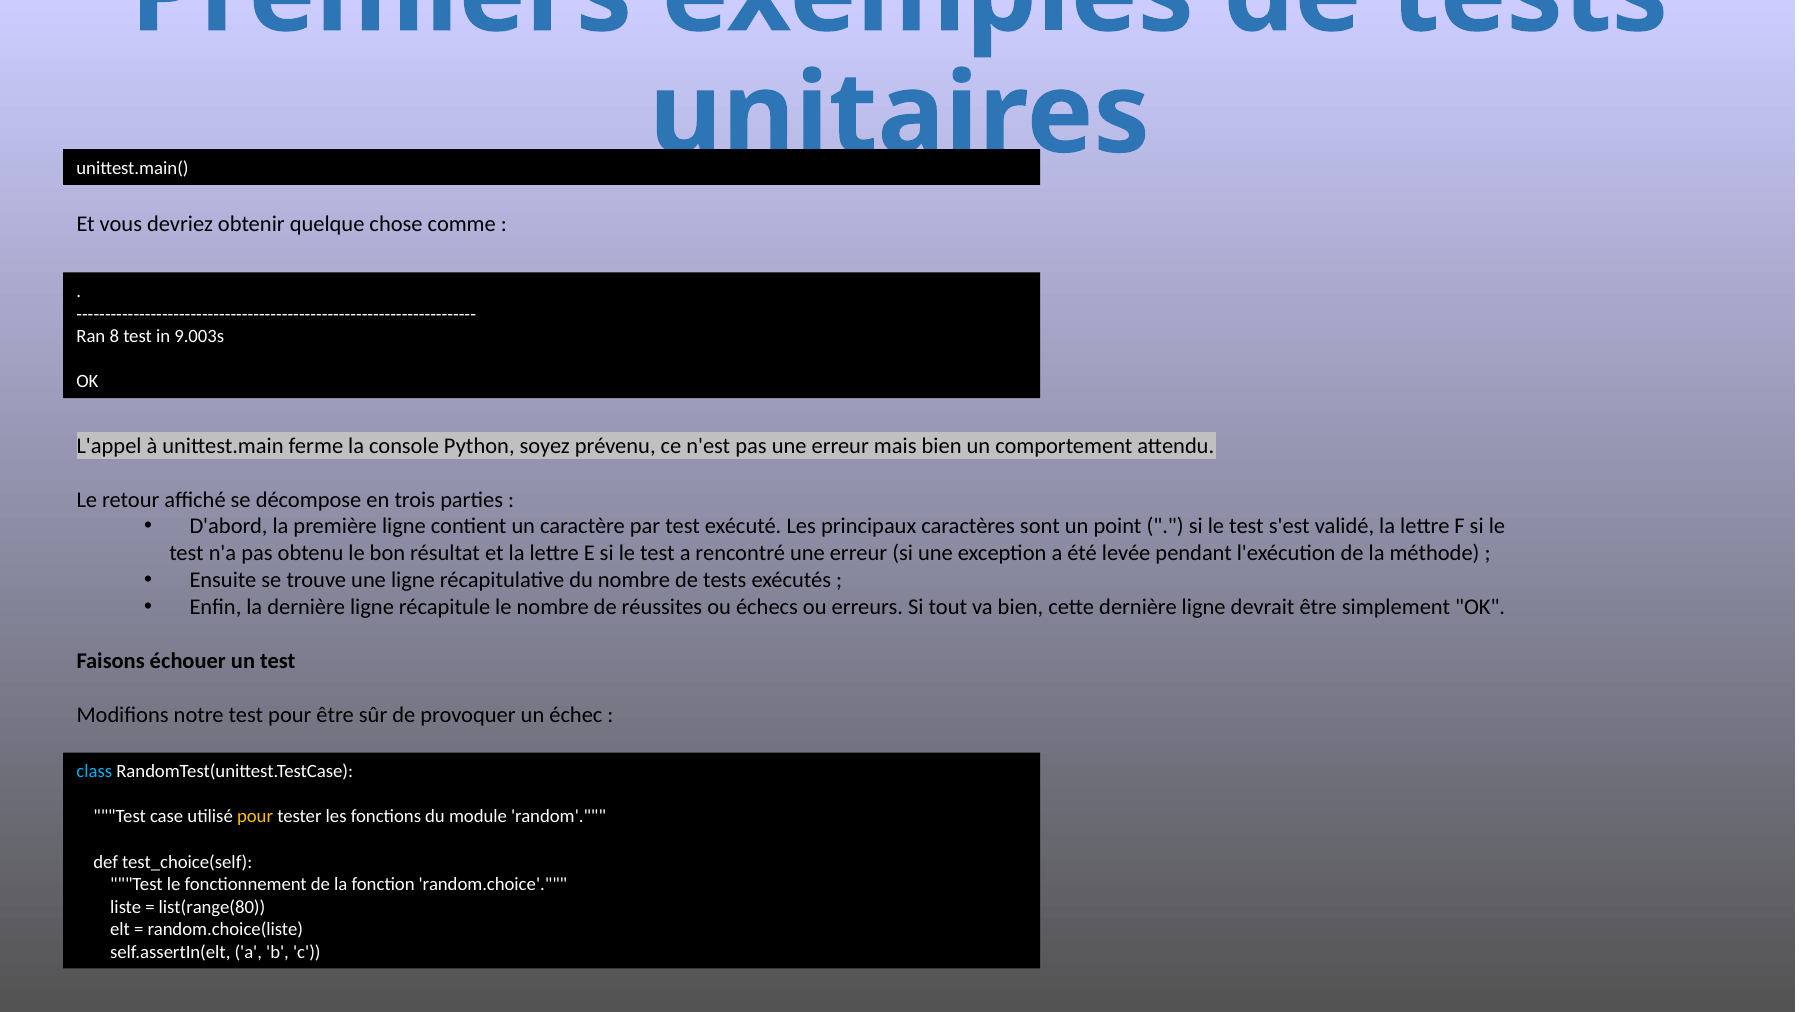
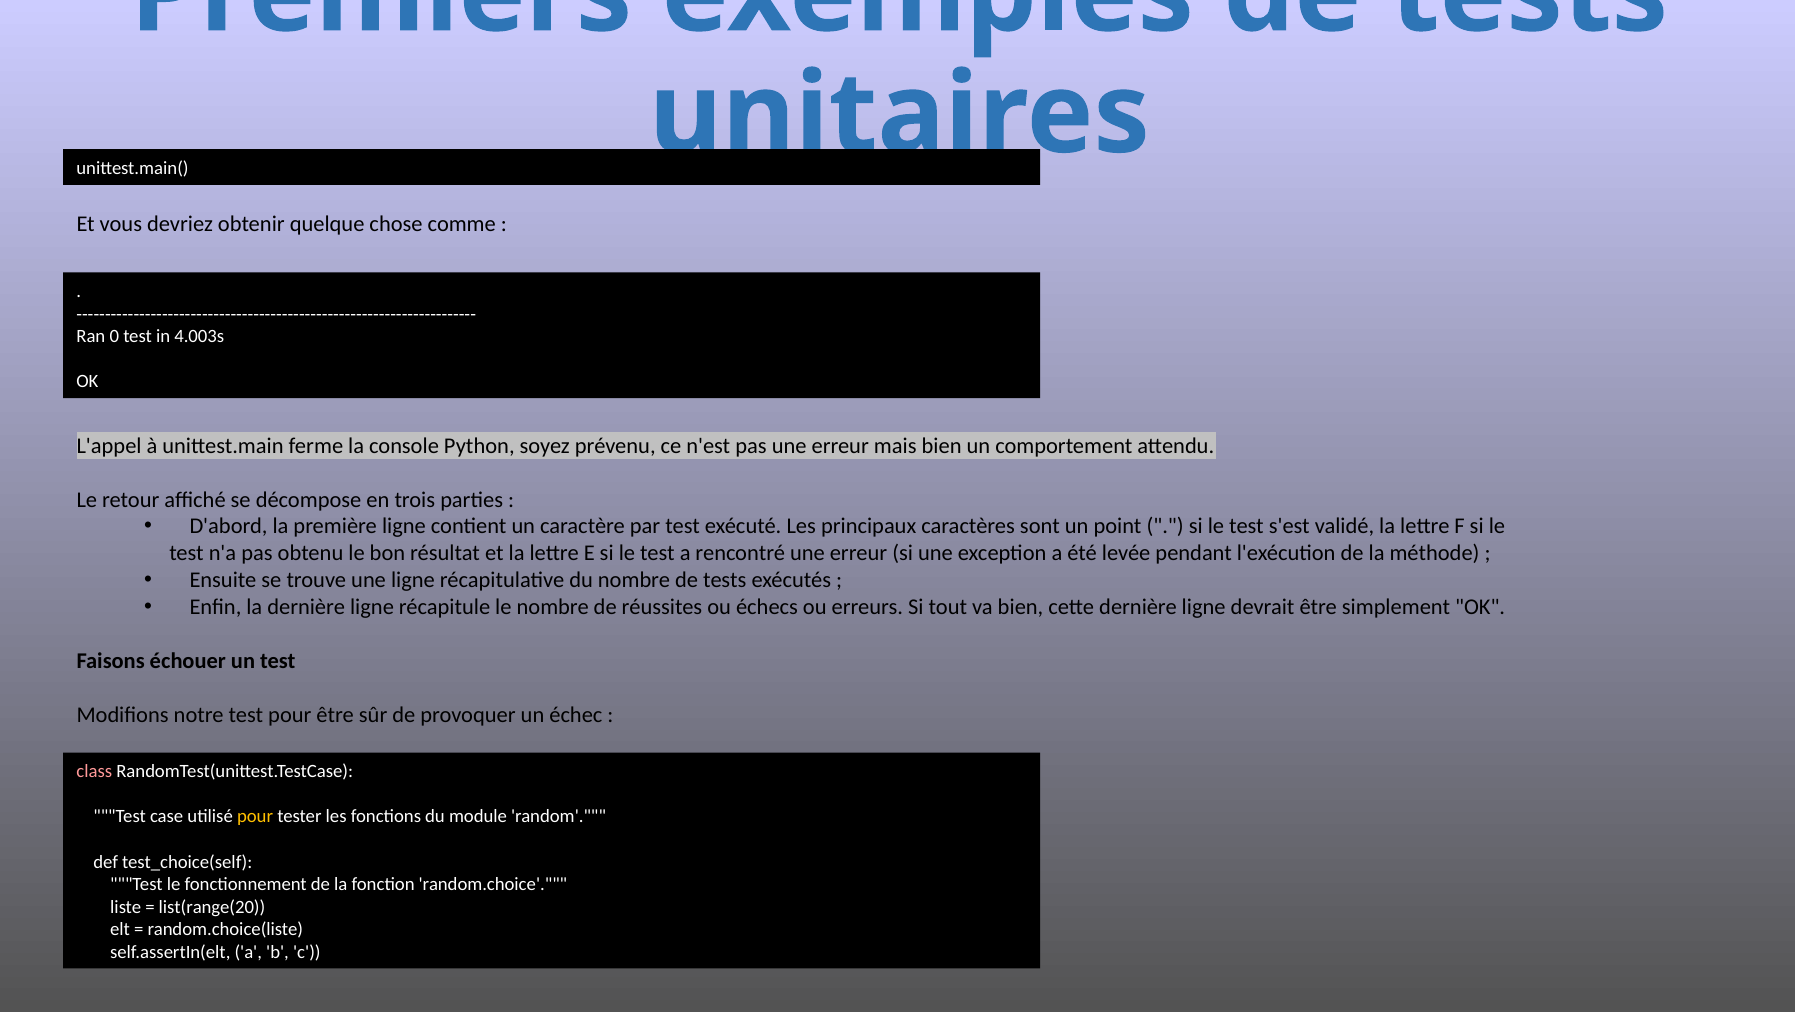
8: 8 -> 0 (114, 337)
9.003s: 9.003s -> 4.003s (199, 337)
class colour: light blue -> pink (94, 772)
list(range(80: list(range(80 -> list(range(20 (212, 907)
